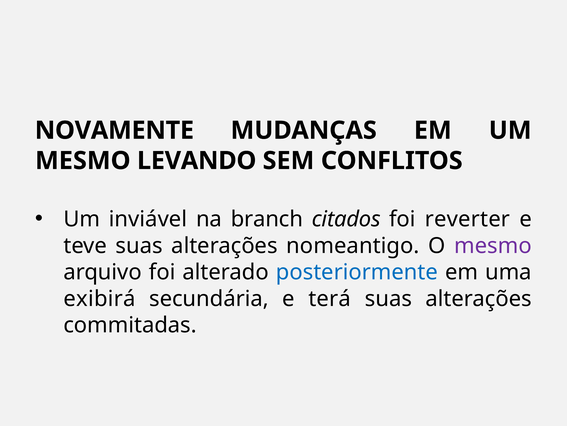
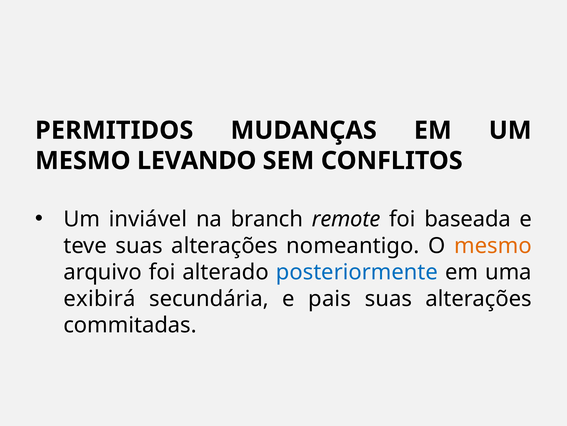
NOVAMENTE: NOVAMENTE -> PERMITIDOS (114, 130)
citados: citados -> remote (346, 219)
reverter: reverter -> baseada (468, 219)
mesmo colour: purple -> orange (493, 245)
terá: terá -> pais (330, 298)
